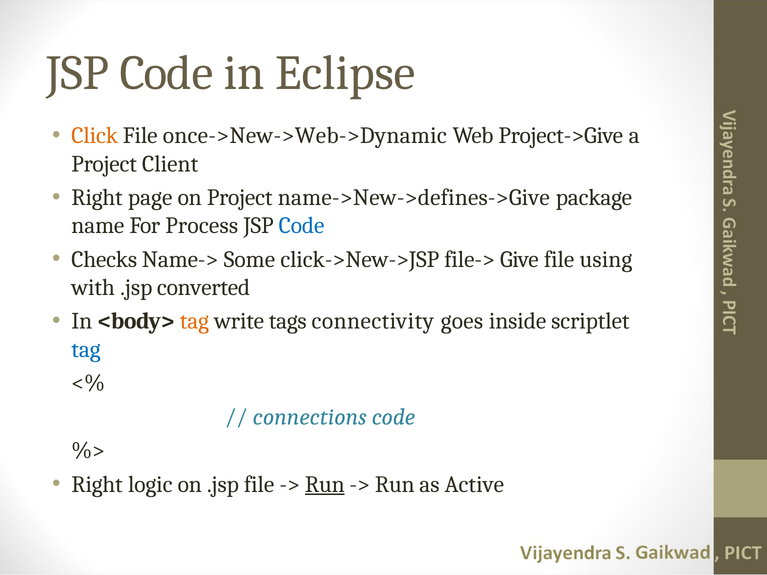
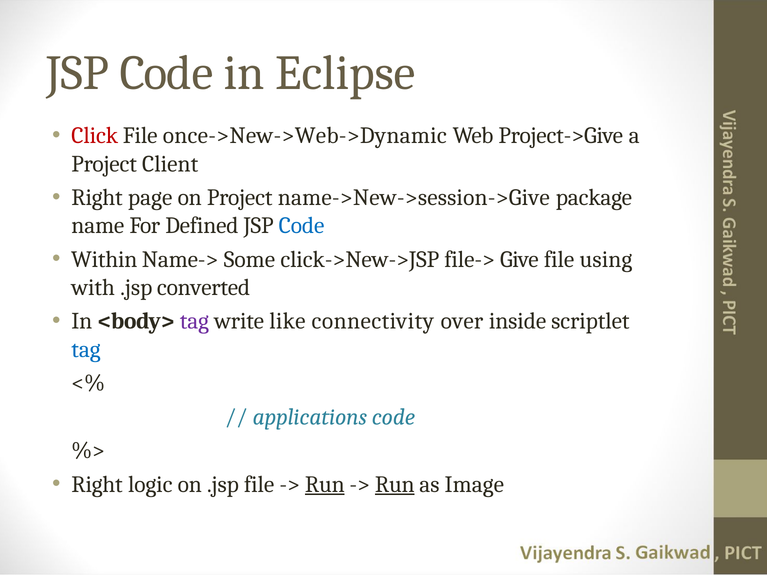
Click colour: orange -> red (95, 136)
name->New->defines->Give: name->New->defines->Give -> name->New->session->Give (414, 198)
Process: Process -> Defined (202, 226)
Checks: Checks -> Within (104, 260)
tag colour: orange -> purple (194, 321)
tags: tags -> like (287, 321)
goes: goes -> over (462, 321)
connections: connections -> applications (310, 417)
Run underline: none -> present (395, 485)
Active: Active -> Image (474, 485)
